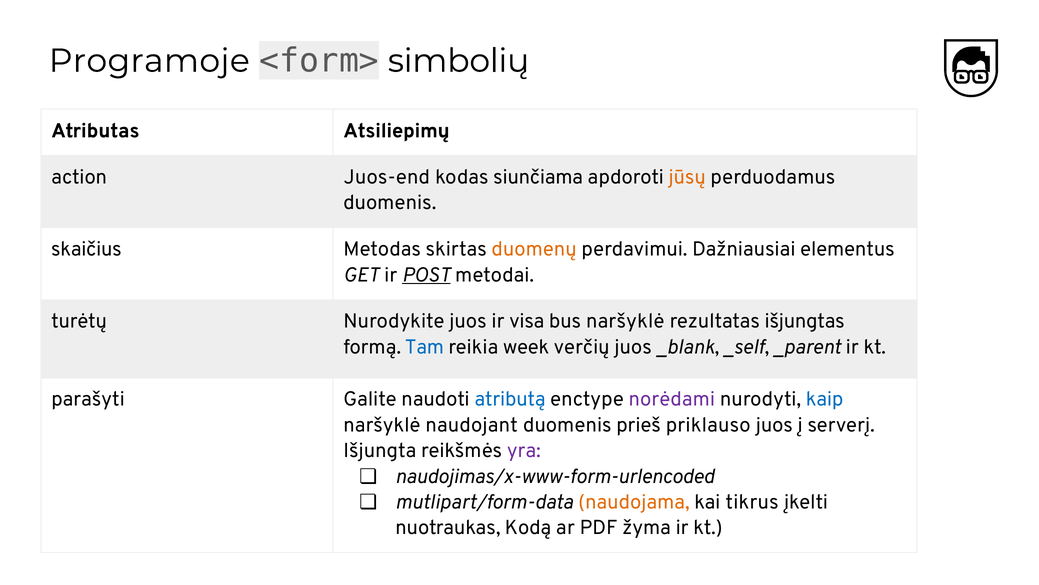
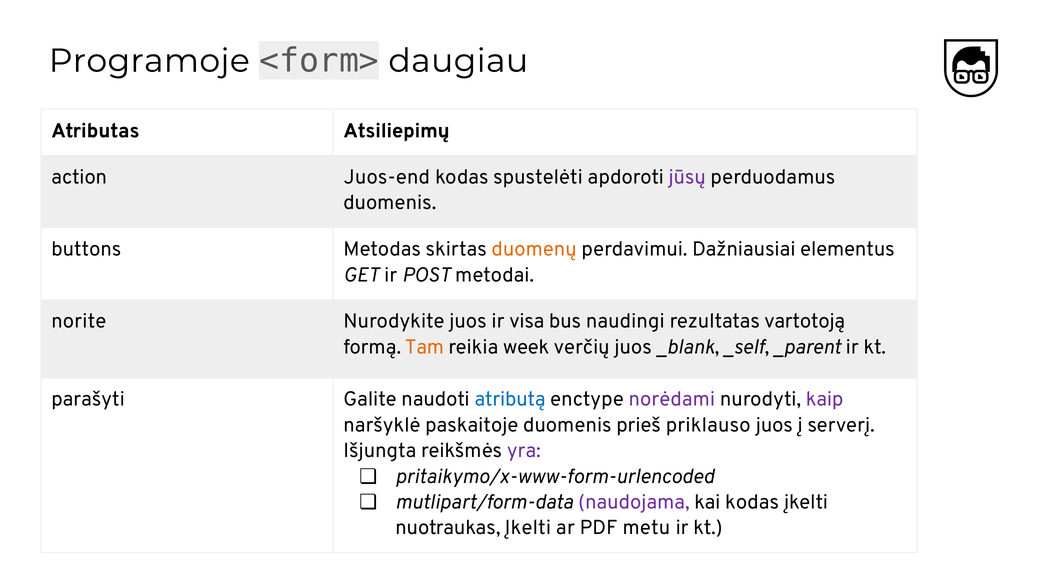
simbolių: simbolių -> daugiau (458, 61)
siunčiama: siunčiama -> spustelėti (538, 177)
jūsų colour: orange -> purple (687, 177)
skaičius: skaičius -> buttons (86, 249)
POST underline: present -> none (426, 275)
turėtų: turėtų -> norite (79, 321)
bus naršyklė: naršyklė -> naudingi (625, 321)
išjungtas: išjungtas -> vartotoją (805, 321)
Tam colour: blue -> orange (424, 347)
kaip colour: blue -> purple (825, 399)
naudojant: naudojant -> paskaitoje (472, 425)
naudojimas/x-www-form-urlencoded: naudojimas/x-www-form-urlencoded -> pritaikymo/x-www-form-urlencoded (555, 476)
naudojama colour: orange -> purple (634, 502)
kai tikrus: tikrus -> kodas (752, 502)
nuotraukas Kodą: Kodą -> Įkelti (528, 527)
žyma: žyma -> metu (646, 527)
